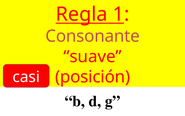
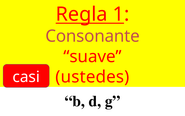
posición: posición -> ustedes (92, 77)
